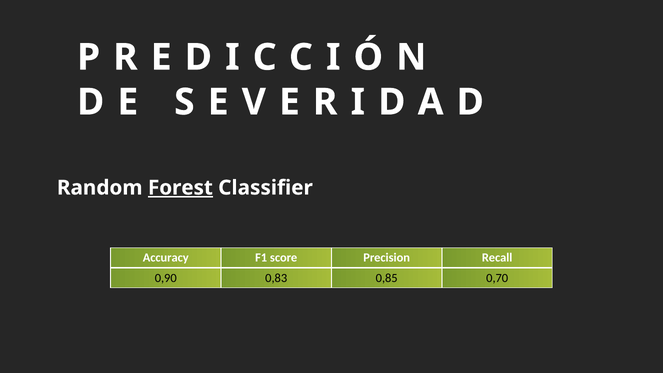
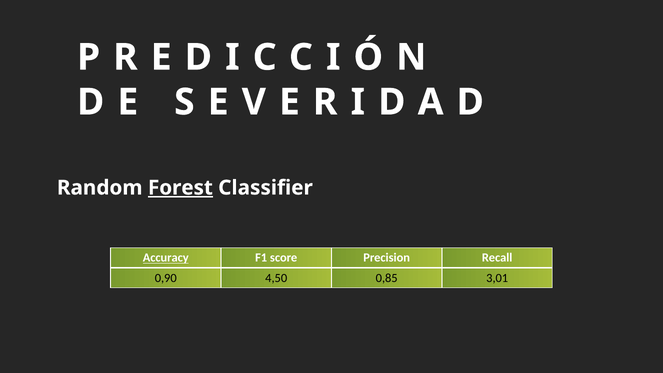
Accuracy underline: none -> present (166, 258)
0,83: 0,83 -> 4,50 (276, 278)
0,70: 0,70 -> 3,01 (497, 278)
